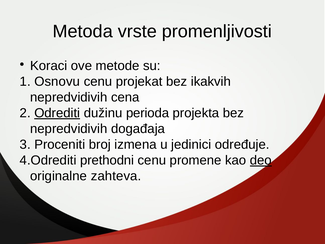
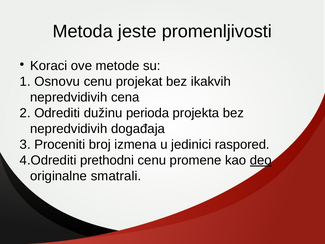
vrste: vrste -> jeste (137, 31)
Odrediti underline: present -> none (57, 113)
određuje: određuje -> raspored (242, 144)
zahteva: zahteva -> smatrali (116, 176)
